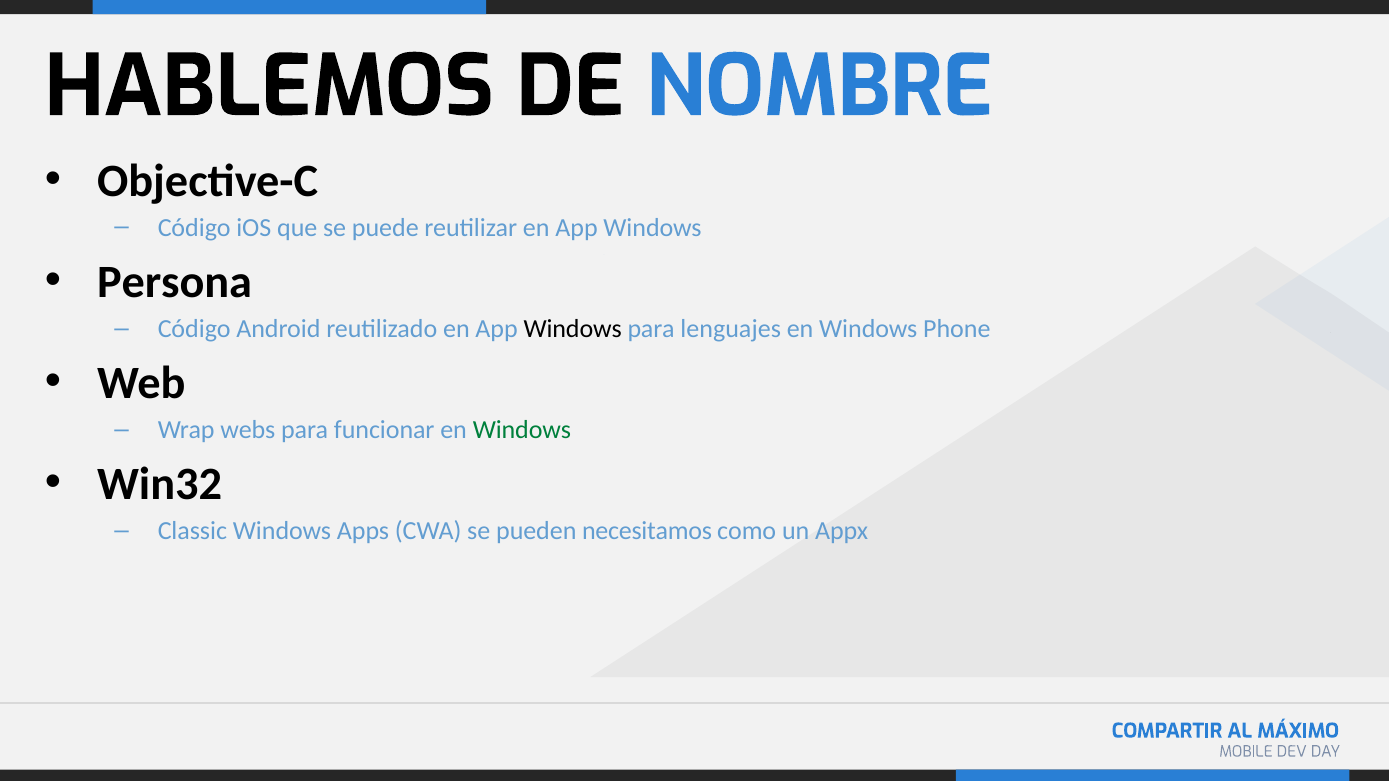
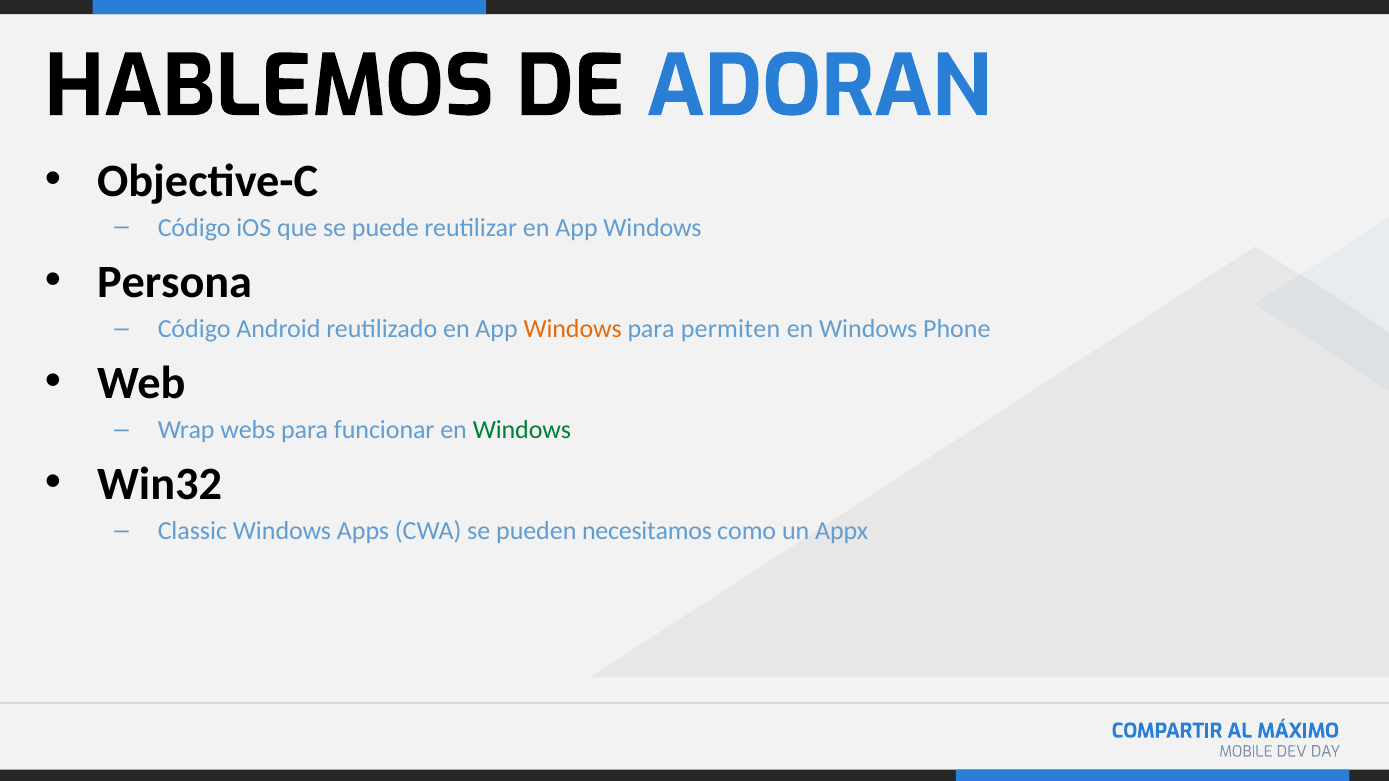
NOMBRE: NOMBRE -> ADORAN (819, 87)
Windows colour: black -> orange (573, 329)
lenguajes: lenguajes -> permiten (731, 329)
